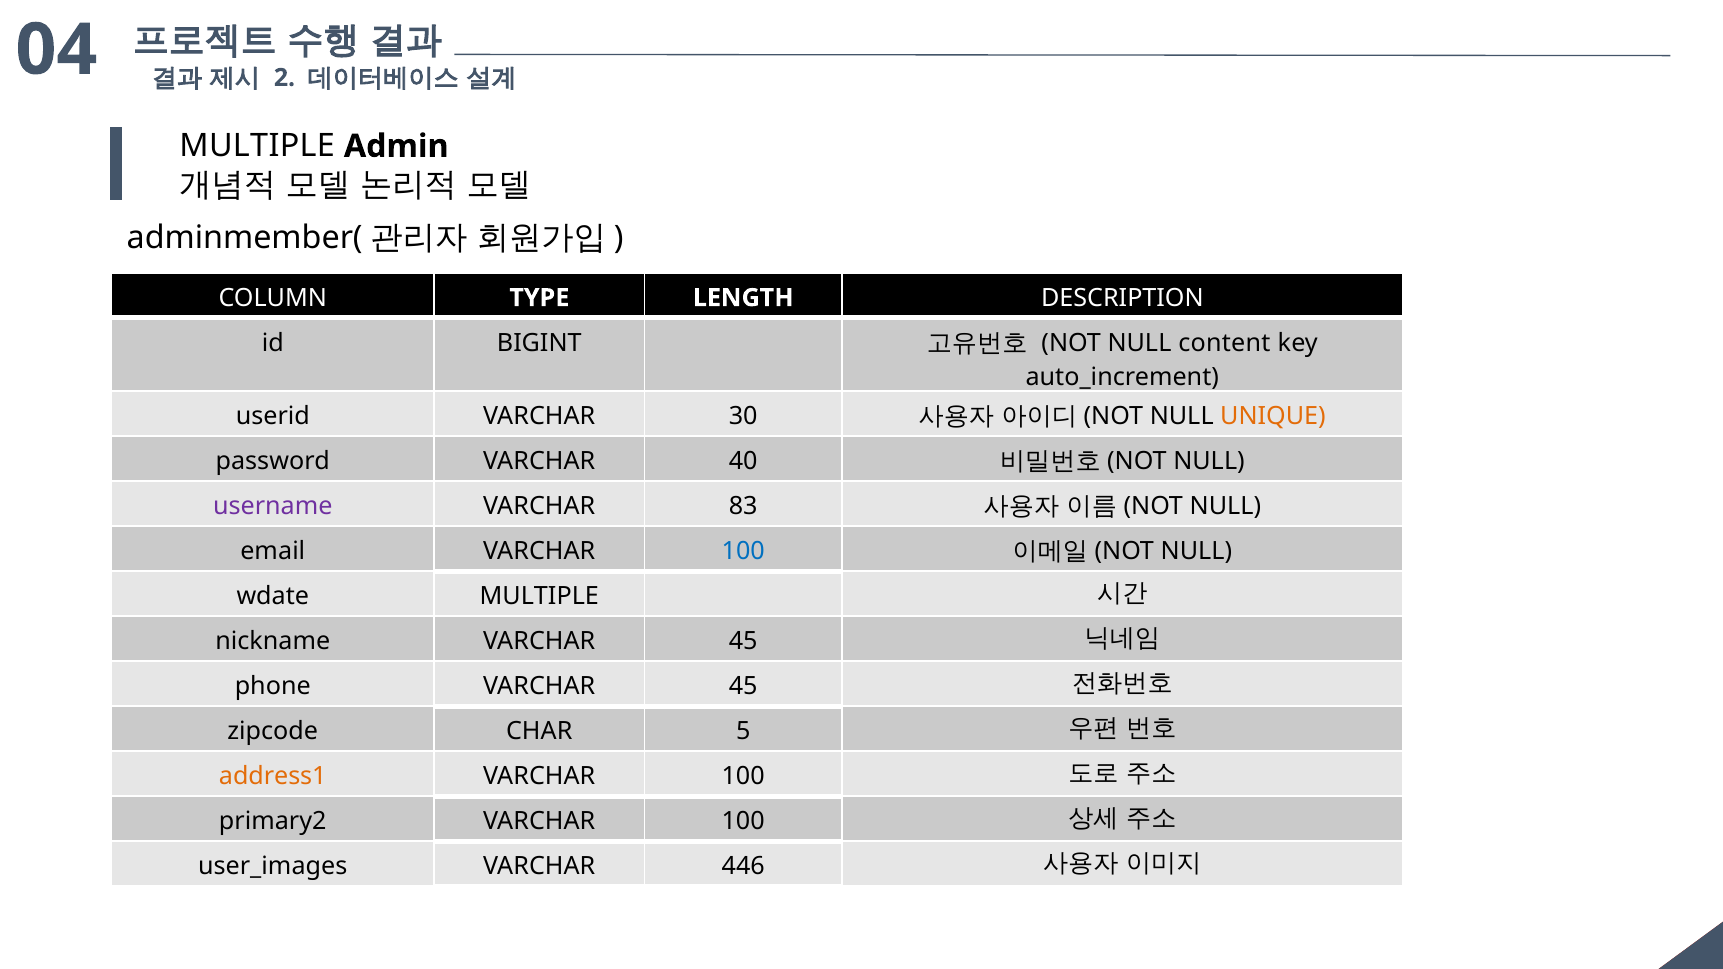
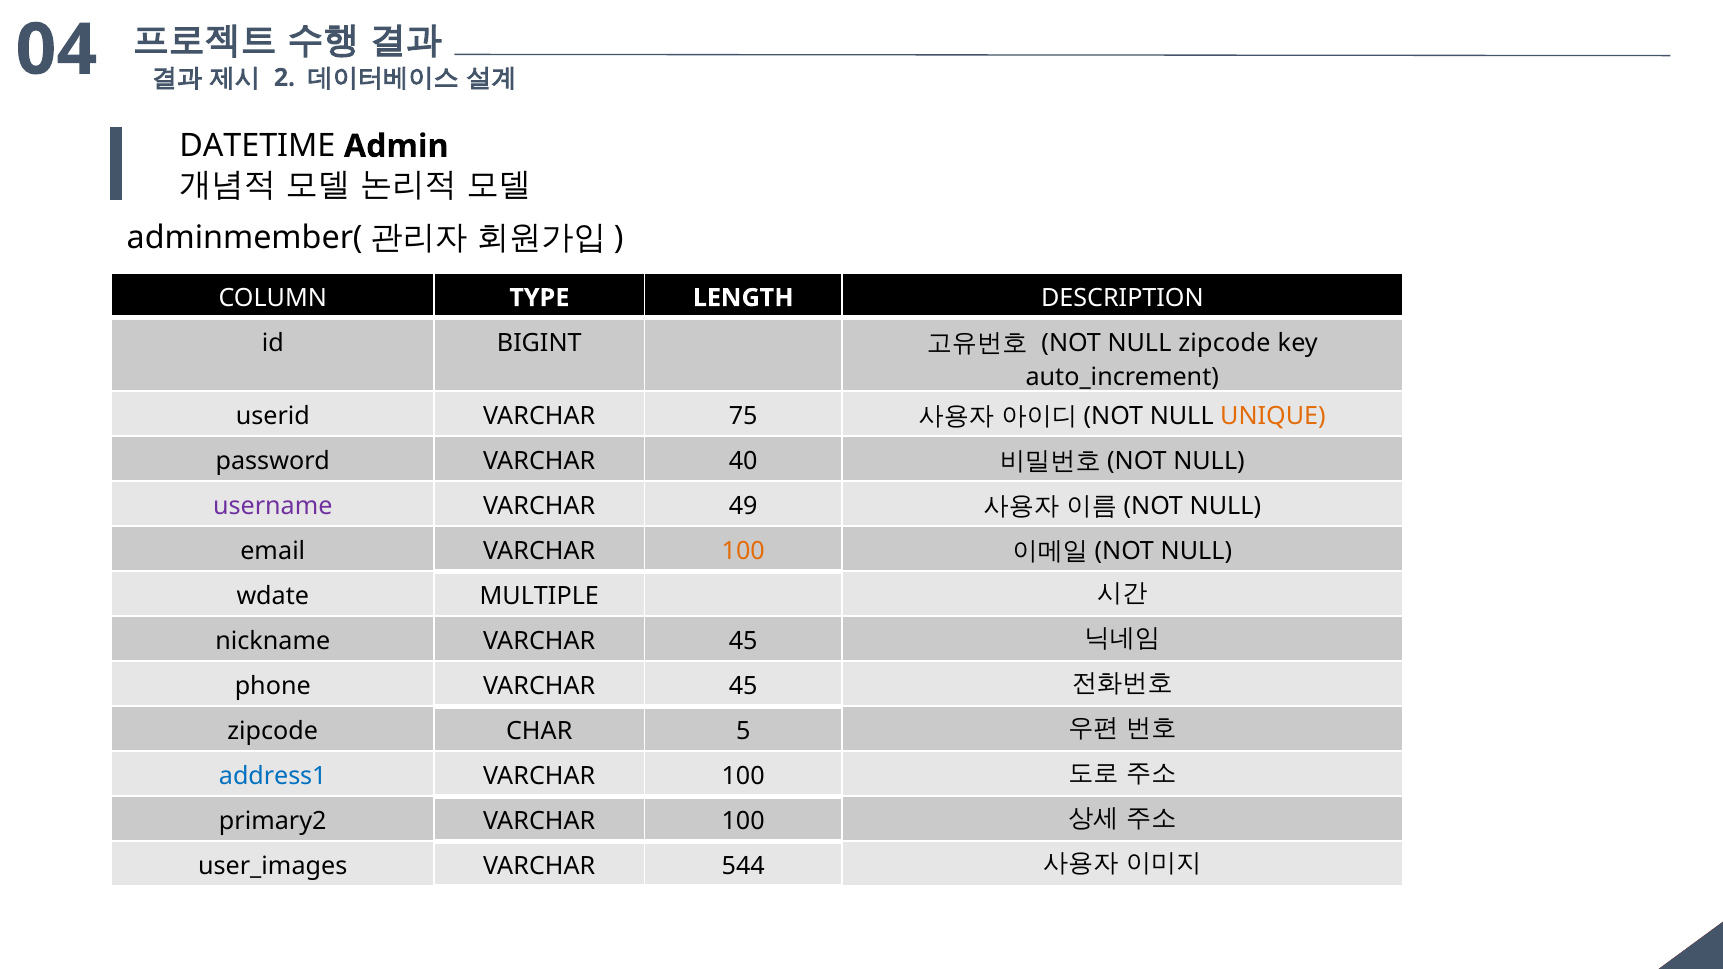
MULTIPLE: MULTIPLE -> DATETIME (257, 146)
NULL content: content -> zipcode (1224, 343)
30: 30 -> 75 (743, 416)
83: 83 -> 49 (743, 506)
100 colour: blue -> orange (743, 551)
address1 colour: orange -> blue (273, 776)
446: 446 -> 544 (743, 866)
